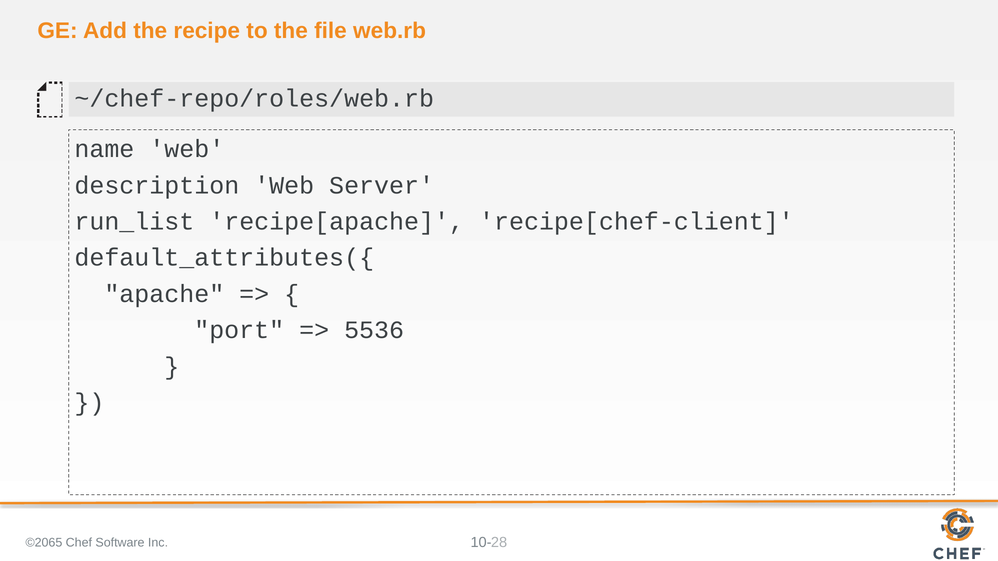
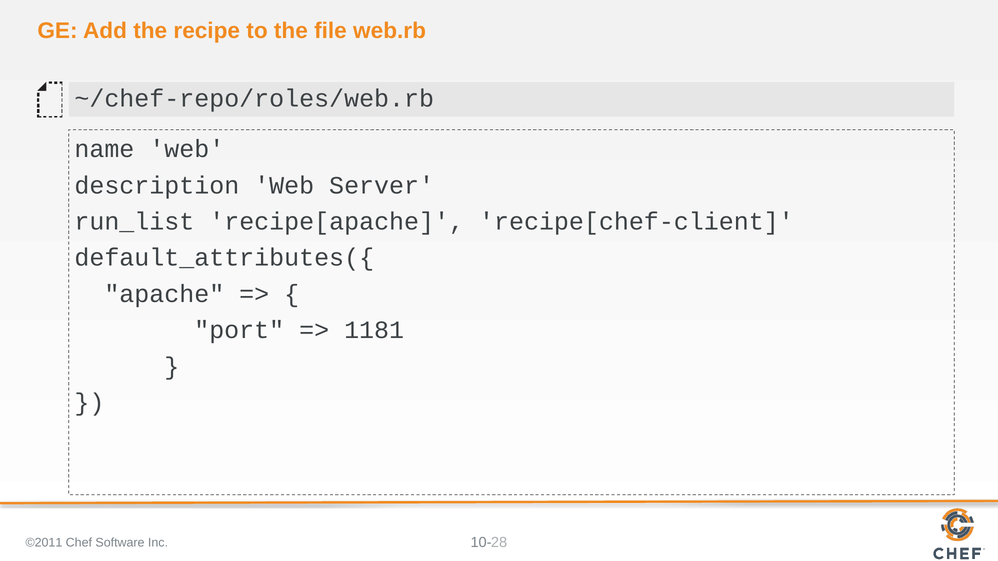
5536: 5536 -> 1181 (374, 330)
©2065: ©2065 -> ©2011 (44, 543)
